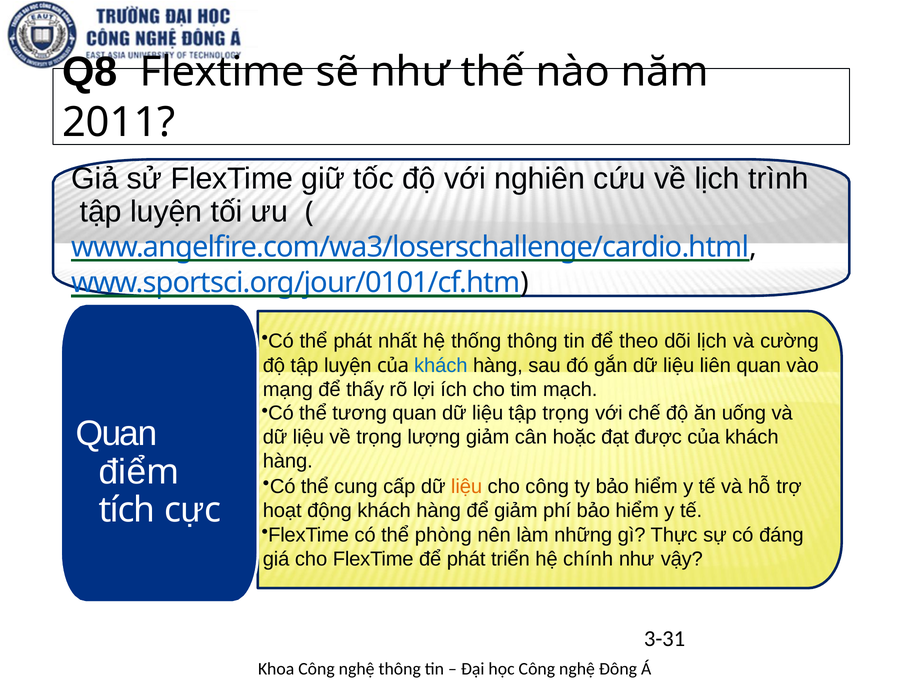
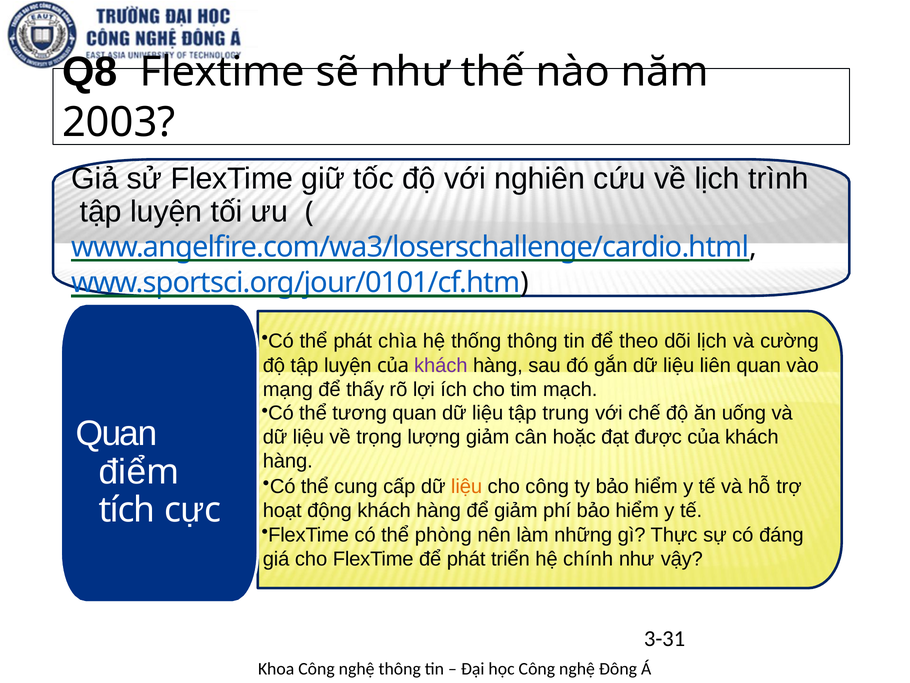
2011: 2011 -> 2003 (119, 122)
nhất: nhất -> chìa (397, 341)
khách colour: blue -> purple (441, 365)
tập trọng: trọng -> trung (566, 413)
